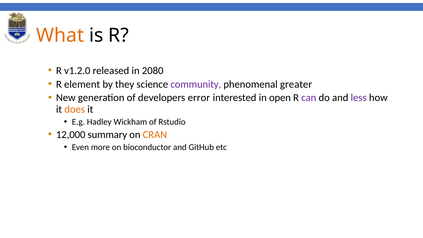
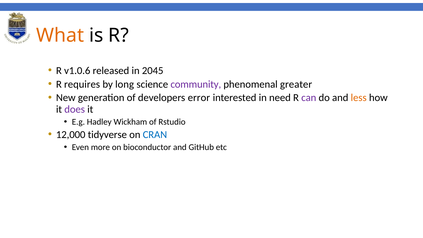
v1.2.0: v1.2.0 -> v1.0.6 (77, 71)
2080: 2080 -> 2045 (153, 71)
element: element -> requires (82, 84)
they: they -> long (125, 84)
open: open -> need (280, 98)
less colour: purple -> orange (359, 98)
does colour: orange -> purple (75, 109)
summary: summary -> tidyverse (107, 135)
CRAN colour: orange -> blue (155, 135)
